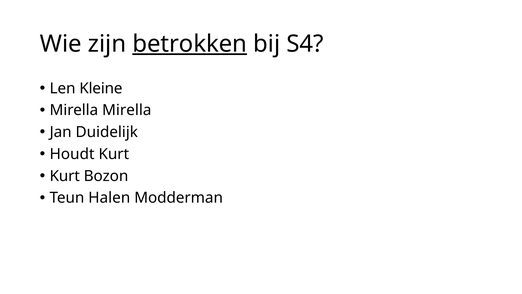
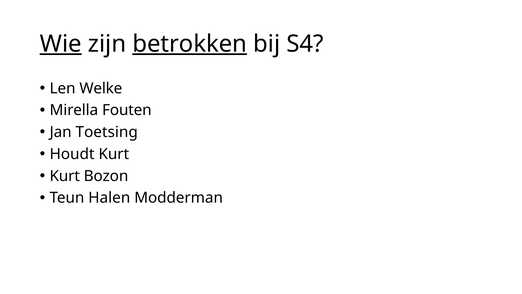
Wie underline: none -> present (61, 44)
Kleine: Kleine -> Welke (101, 88)
Mirella Mirella: Mirella -> Fouten (127, 110)
Duidelijk: Duidelijk -> Toetsing (107, 132)
